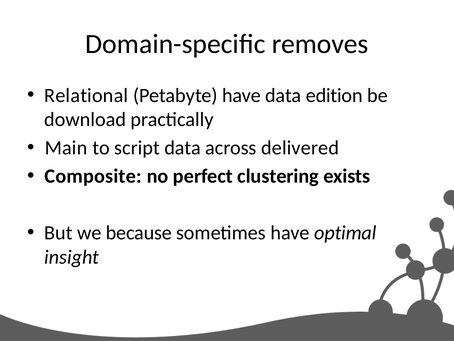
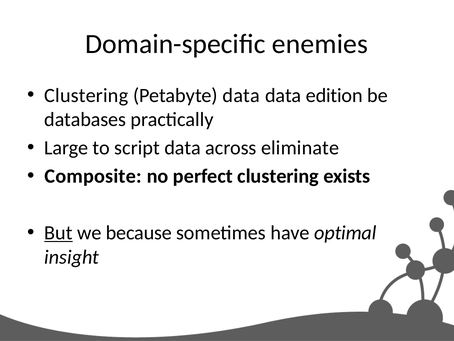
removes: removes -> enemies (320, 44)
Relational: Relational -> Clustering (86, 95)
Petabyte have: have -> data (241, 95)
download: download -> databases (85, 119)
Main: Main -> Large (66, 148)
delivered: delivered -> eliminate (300, 148)
But underline: none -> present (58, 232)
